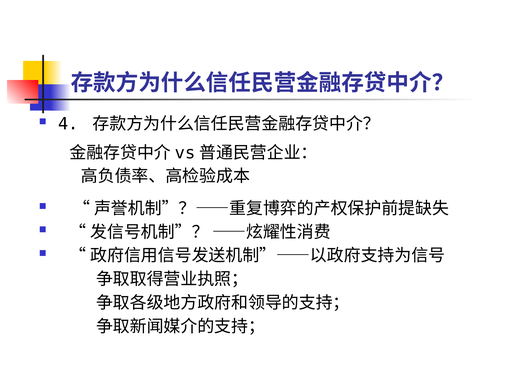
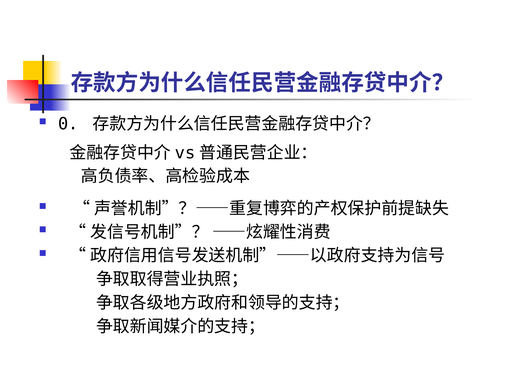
4: 4 -> 0 (68, 124)
